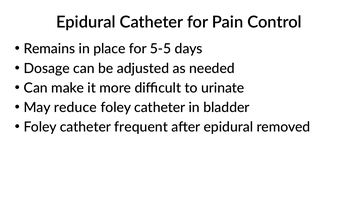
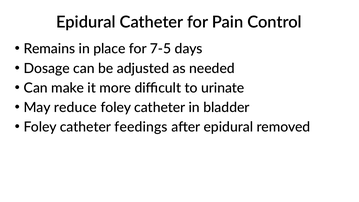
5-5: 5-5 -> 7-5 (161, 49)
frequent: frequent -> feedings (141, 127)
